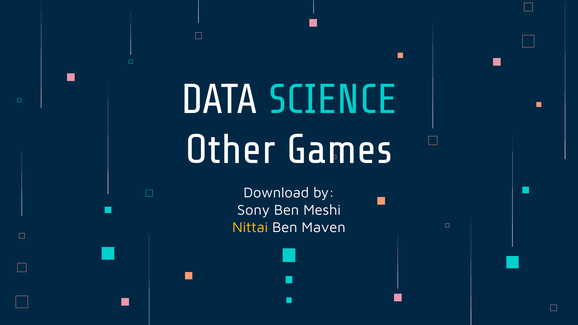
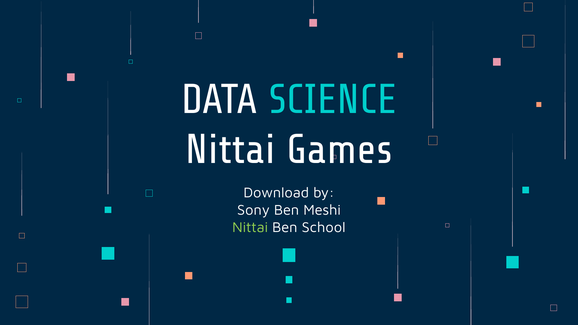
Other: Other -> Nittai (230, 149)
Nittai colour: yellow -> light green (250, 227)
Maven: Maven -> School (324, 227)
